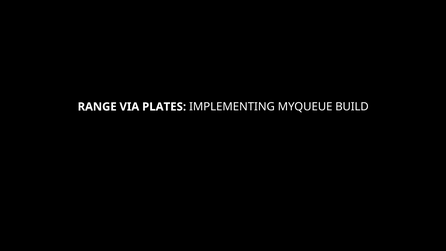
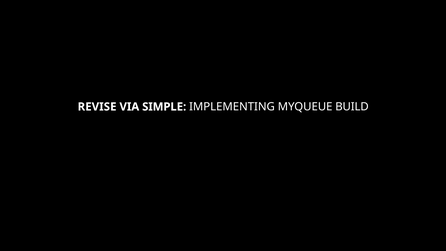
RANGE: RANGE -> REVISE (97, 107)
PLATES: PLATES -> SIMPLE (164, 107)
